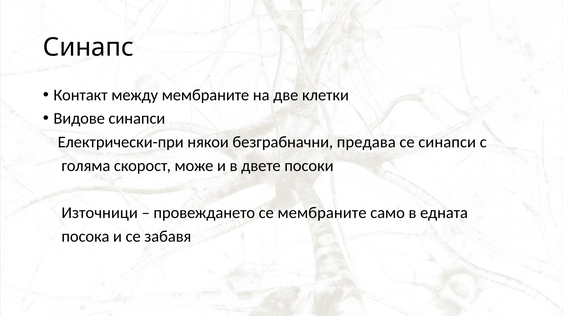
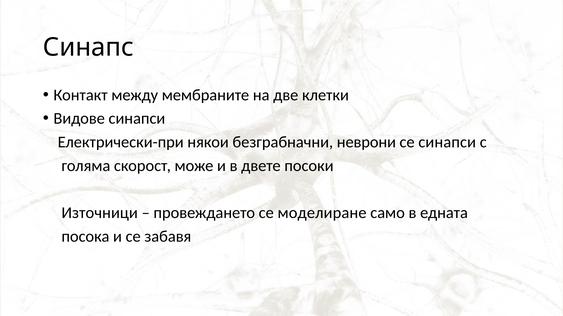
предава: предава -> неврони (366, 142)
се мембраните: мембраните -> моделиране (322, 213)
